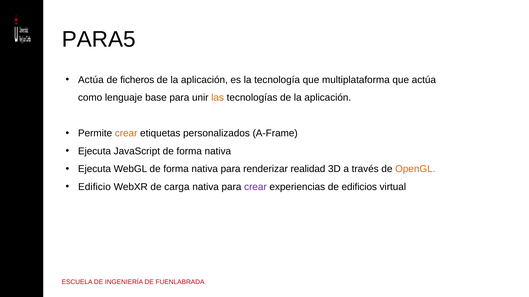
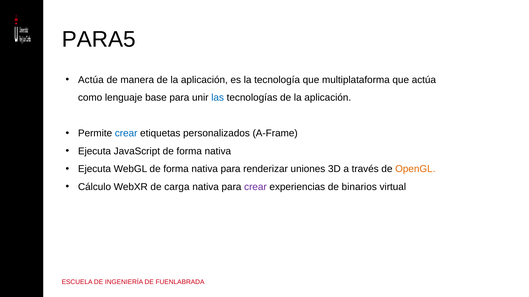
ficheros: ficheros -> manera (137, 80)
las colour: orange -> blue (218, 98)
crear colour: orange -> blue (126, 134)
realidad: realidad -> uniones (308, 169)
Edificio: Edificio -> Cálculo (95, 187)
edificios: edificios -> binarios (359, 187)
